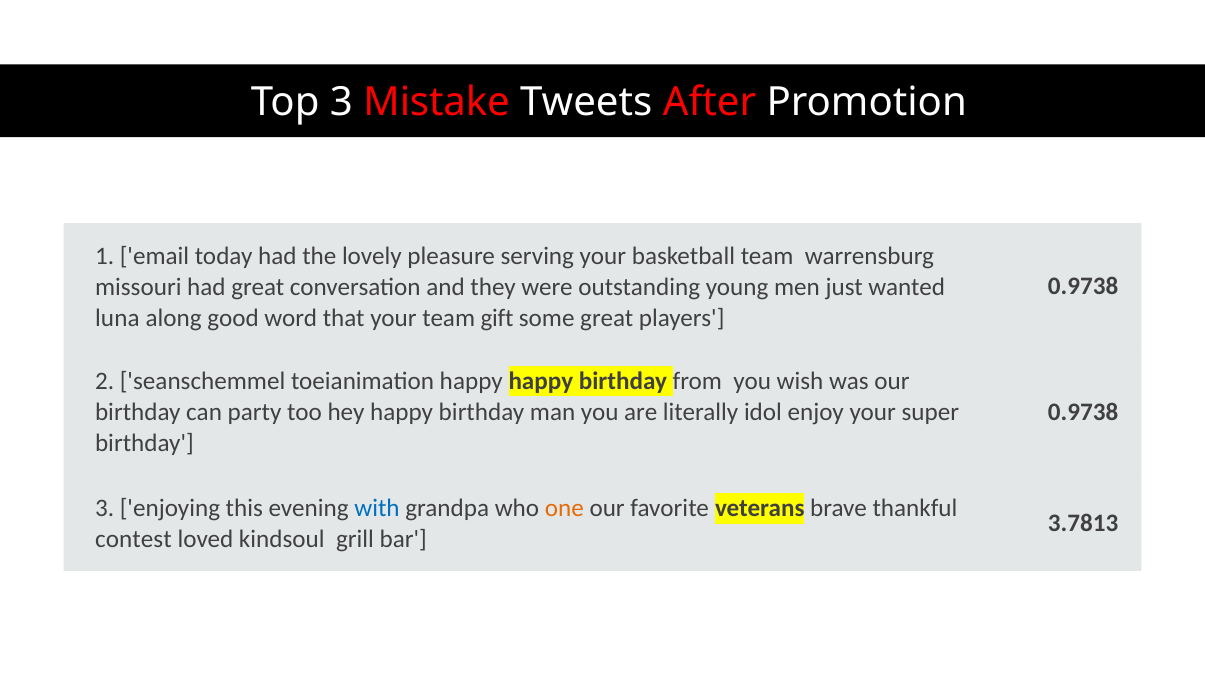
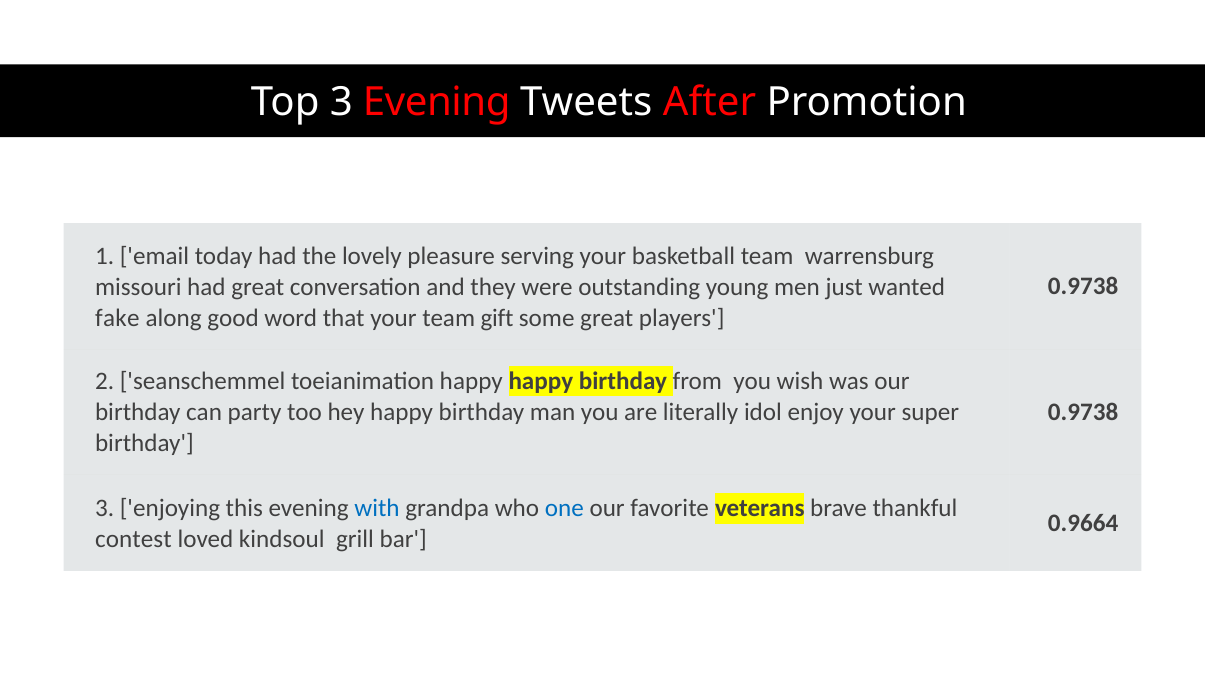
3 Mistake: Mistake -> Evening (437, 102)
luna: luna -> fake (117, 318)
one colour: orange -> blue (564, 508)
3.7813: 3.7813 -> 0.9664 (1083, 523)
